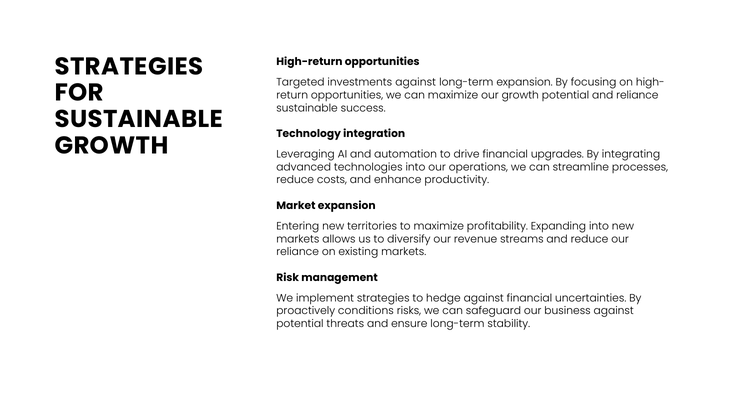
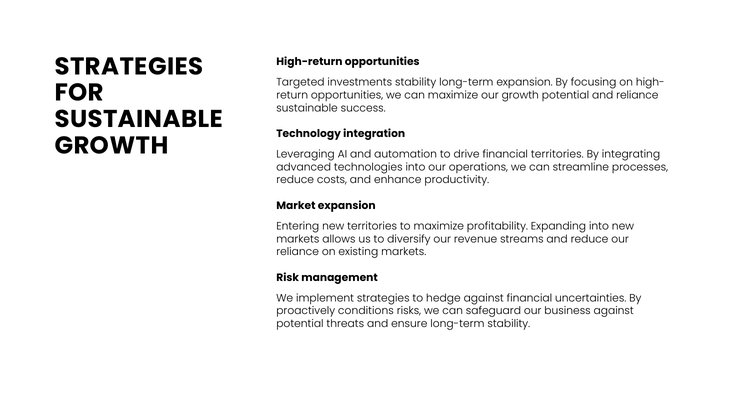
investments against: against -> stability (416, 82)
financial upgrades: upgrades -> territories (557, 154)
